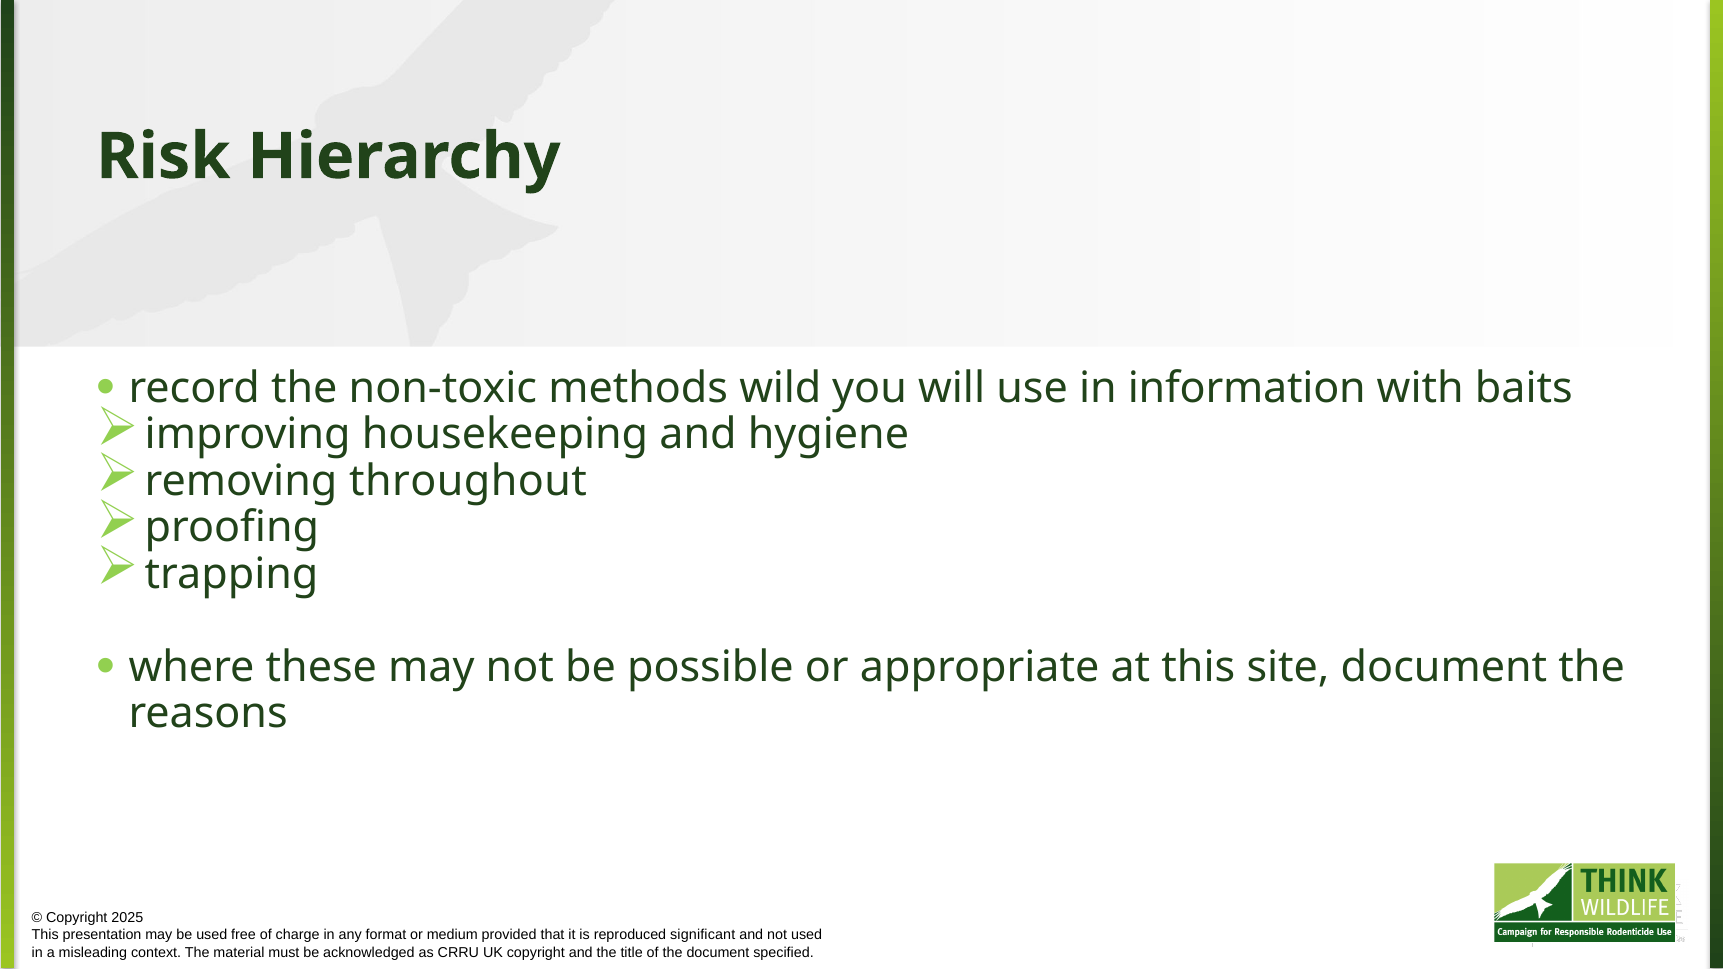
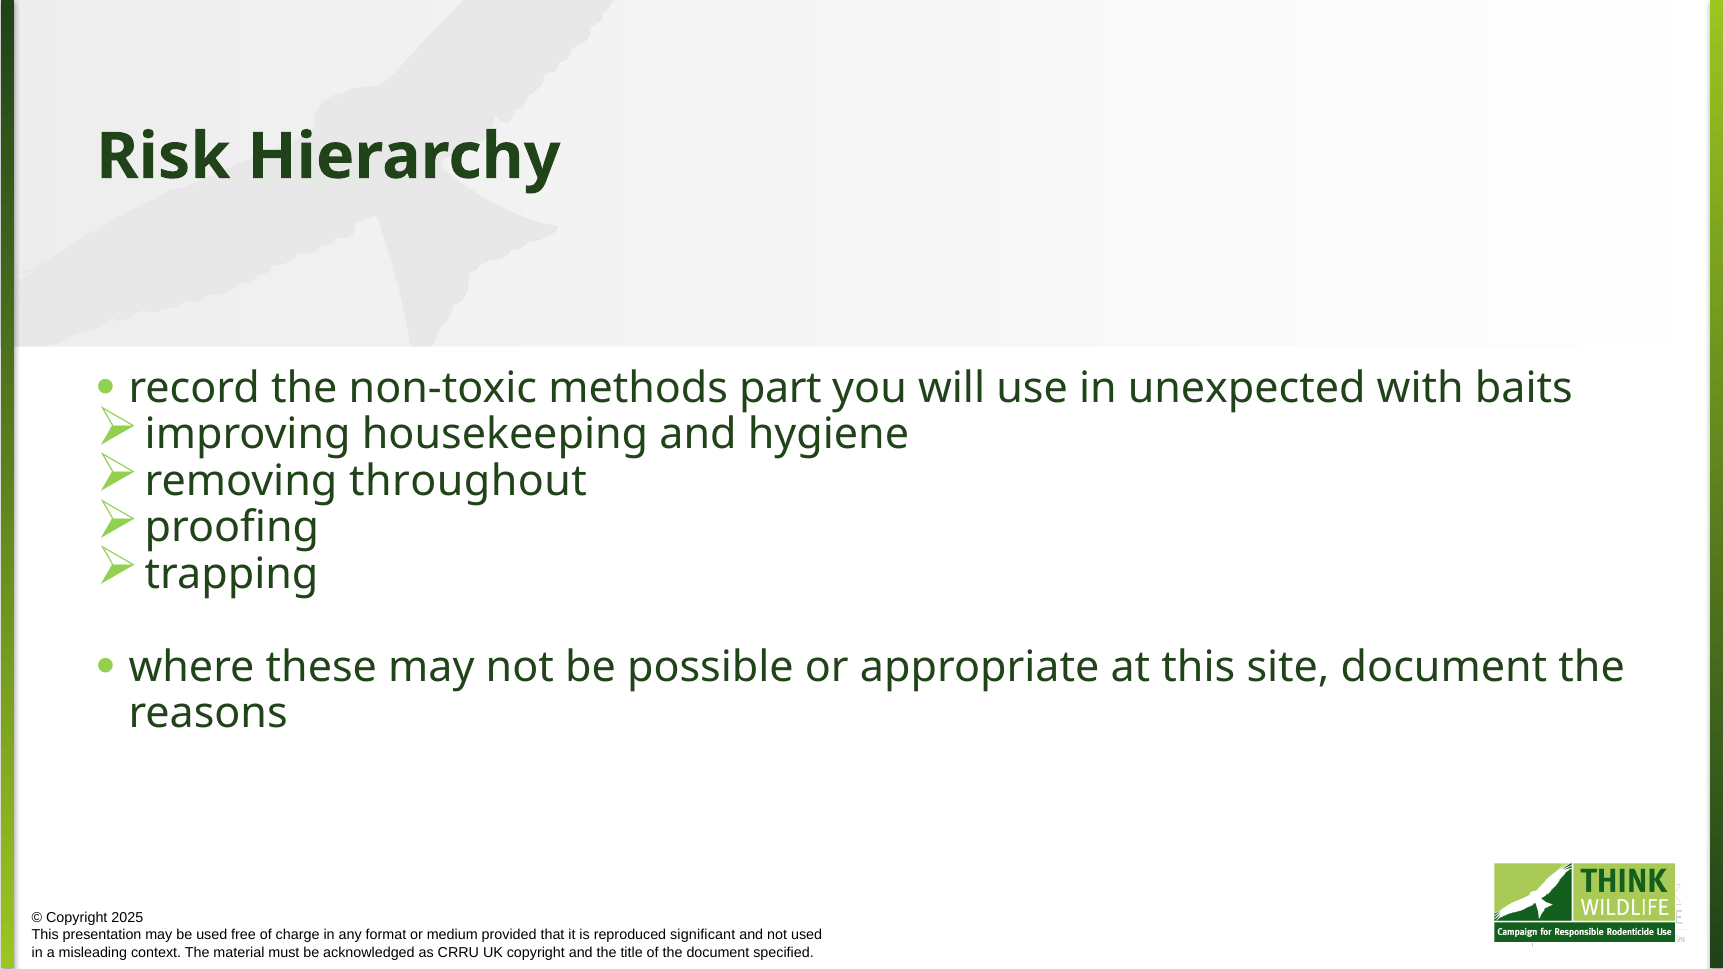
wild: wild -> part (780, 388)
information: information -> unexpected (1247, 388)
